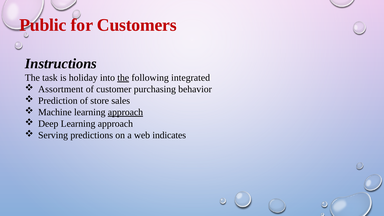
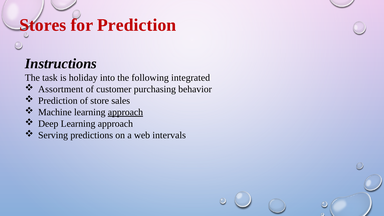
Public: Public -> Stores (43, 25)
for Customers: Customers -> Prediction (137, 25)
the underline: present -> none (123, 78)
indicates: indicates -> intervals (169, 135)
